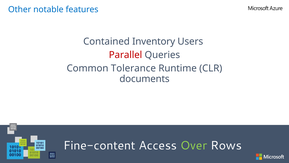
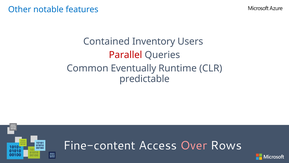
Tolerance: Tolerance -> Eventually (133, 68)
documents: documents -> predictable (145, 79)
Over colour: light green -> pink (194, 145)
